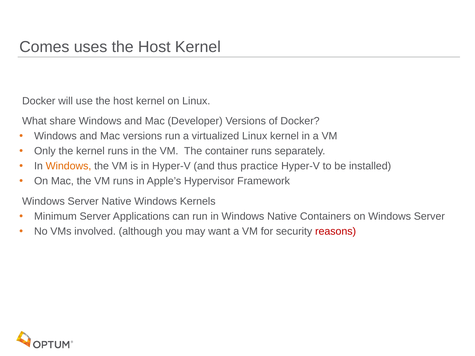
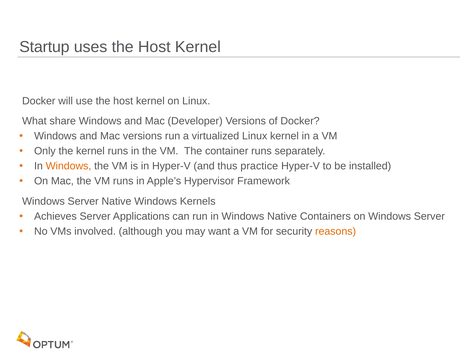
Comes: Comes -> Startup (44, 47)
Minimum: Minimum -> Achieves (55, 217)
reasons colour: red -> orange (336, 232)
